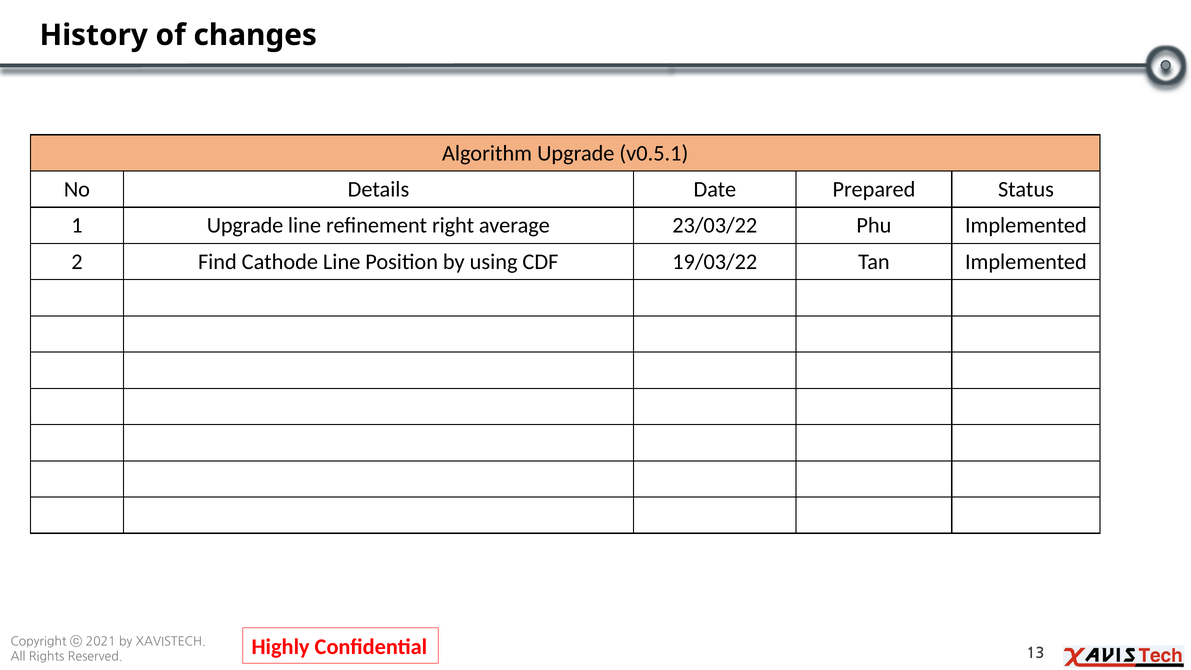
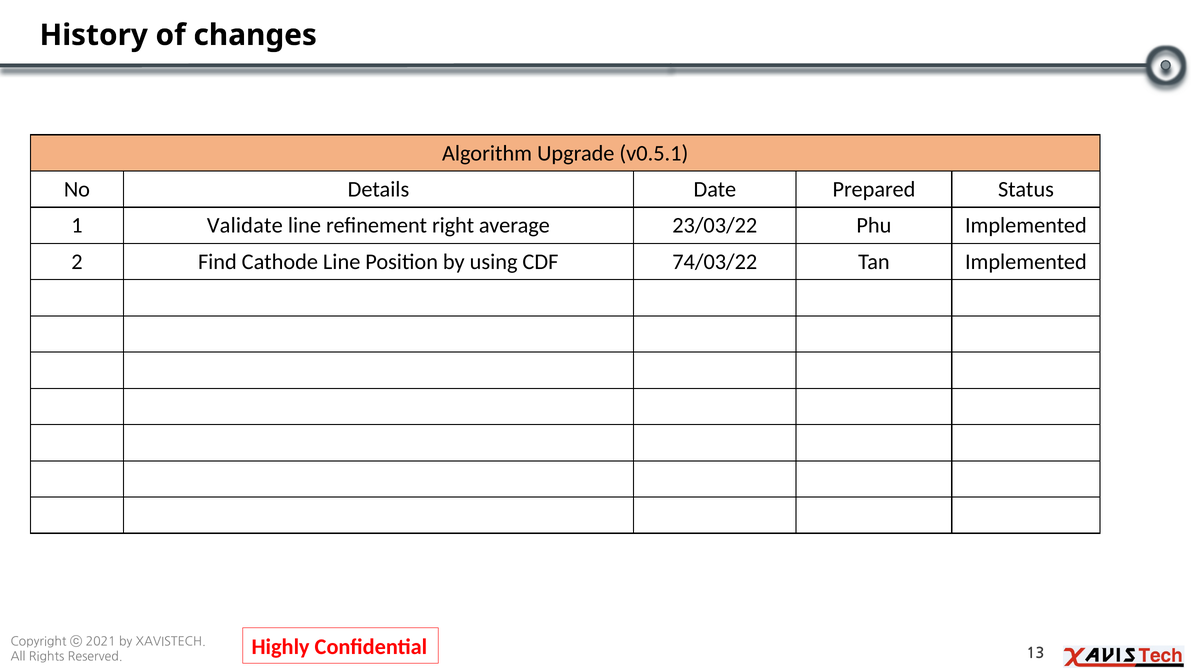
1 Upgrade: Upgrade -> Validate (245, 226)
19/03/22: 19/03/22 -> 74/03/22 (715, 262)
